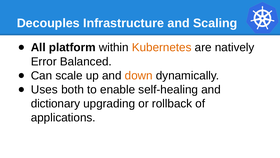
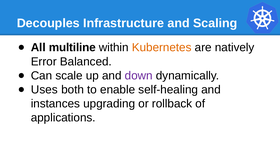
platform: platform -> multiline (72, 47)
down colour: orange -> purple (139, 75)
dictionary: dictionary -> instances (55, 103)
